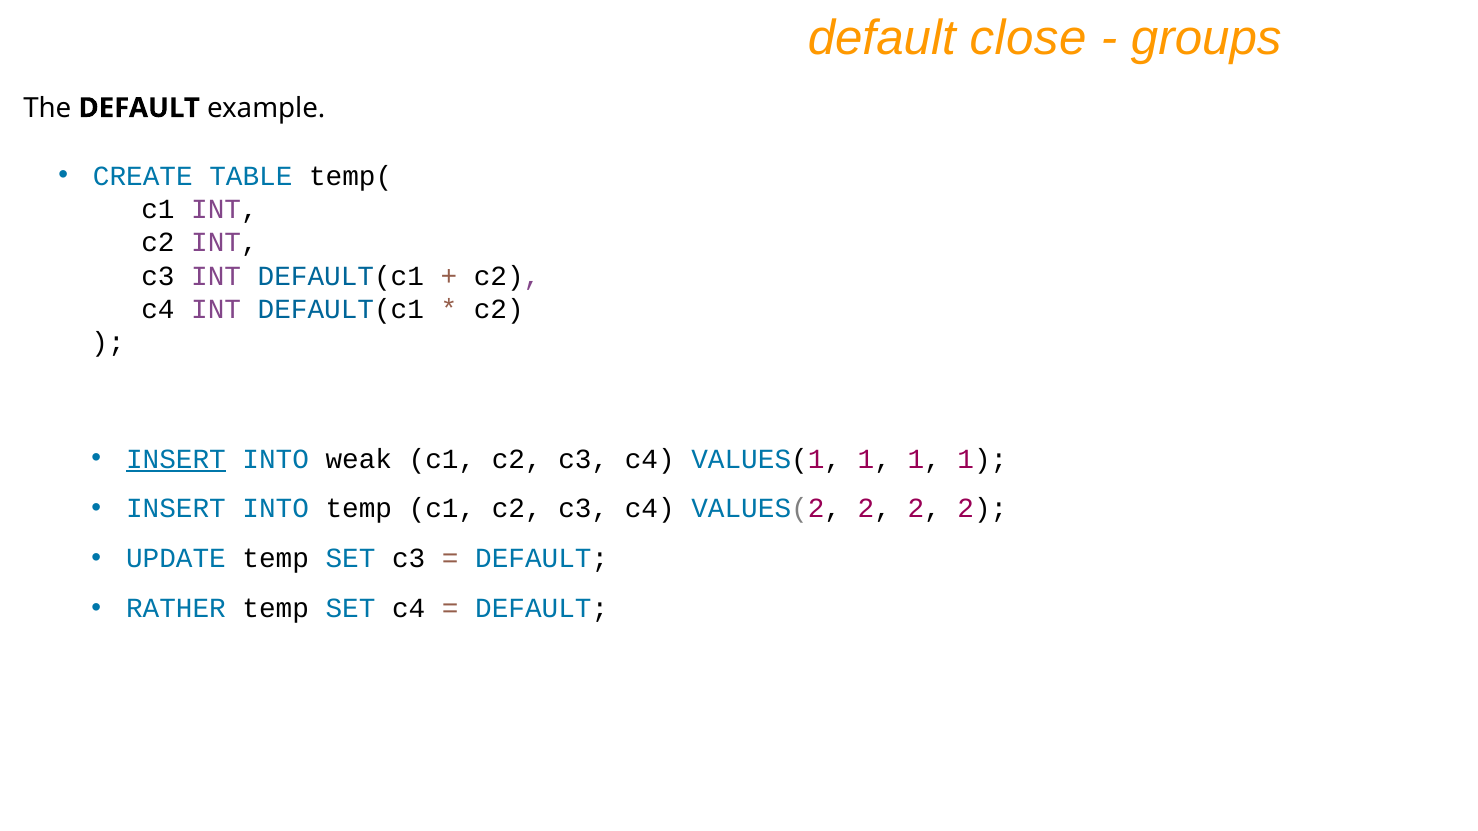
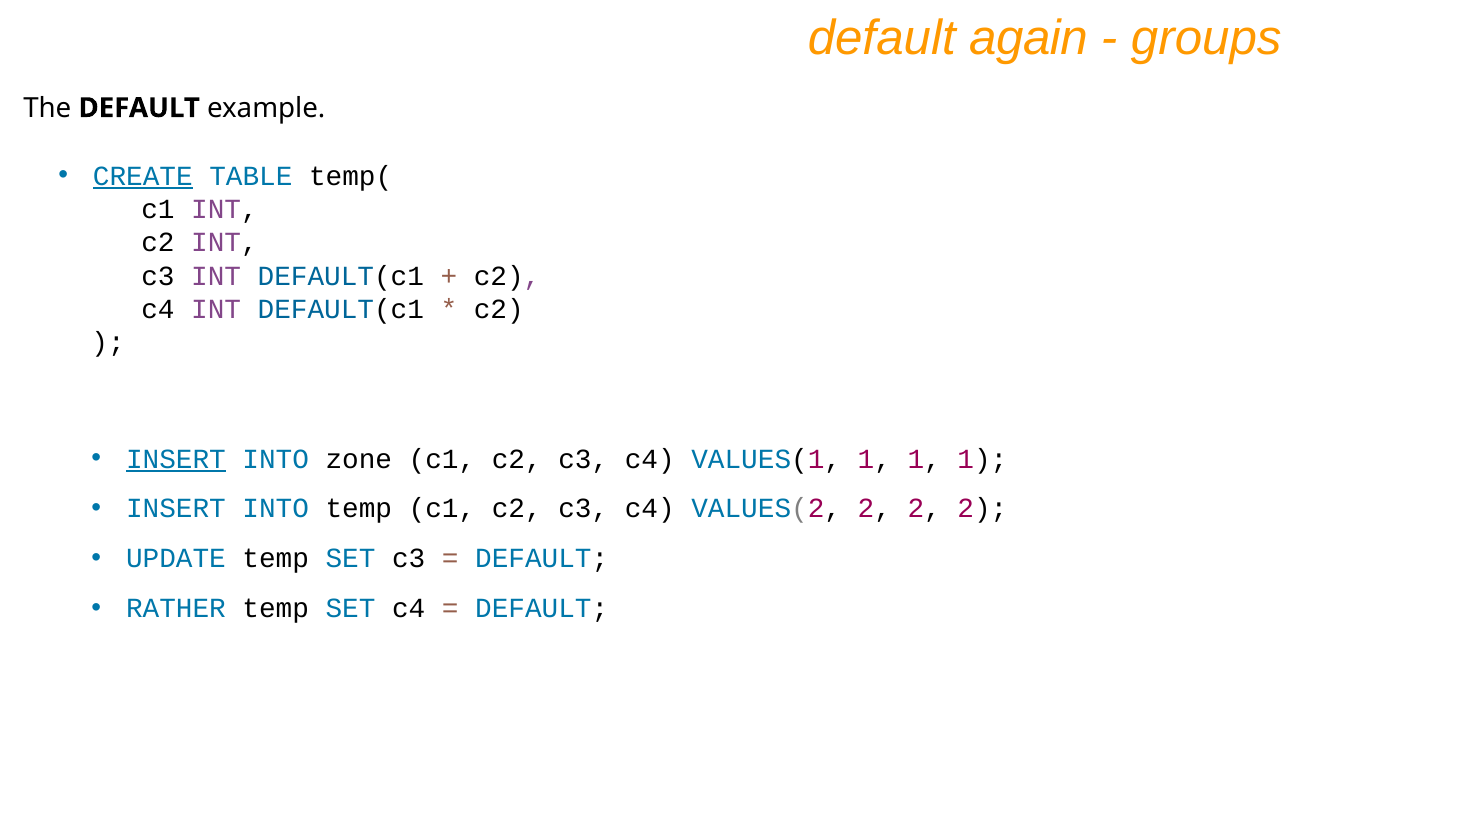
close: close -> again (1029, 38)
CREATE underline: none -> present (143, 176)
weak: weak -> zone (359, 459)
